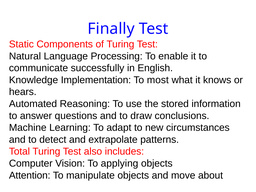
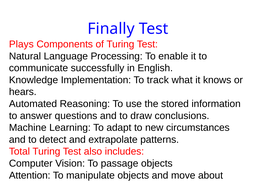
Static: Static -> Plays (21, 44)
most: most -> track (158, 80)
applying: applying -> passage (120, 163)
